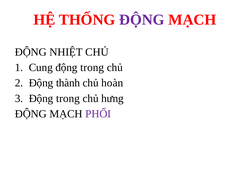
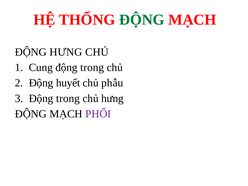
ĐỘNG colour: purple -> green (142, 20)
ĐỘNG NHIỆT: NHIỆT -> HƯNG (66, 52)
thành: thành -> huyết (68, 83)
hoàn: hoàn -> phẫu (112, 83)
